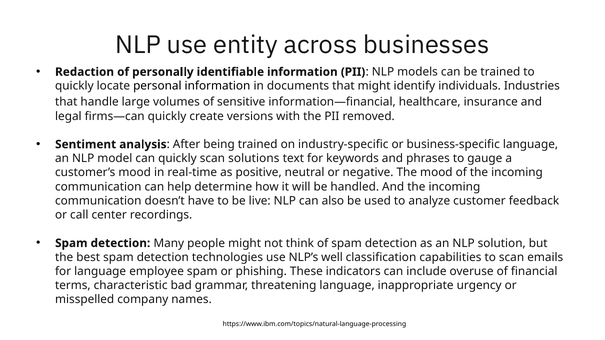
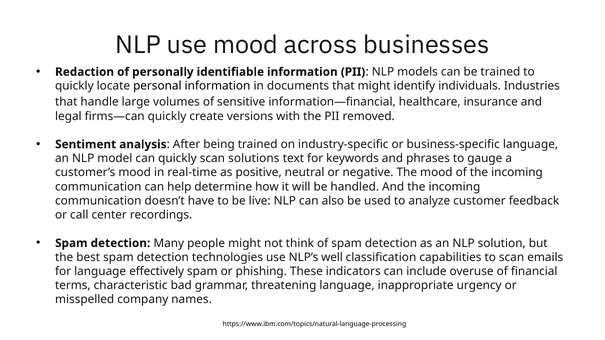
use entity: entity -> mood (246, 45)
employee: employee -> effectively (157, 272)
